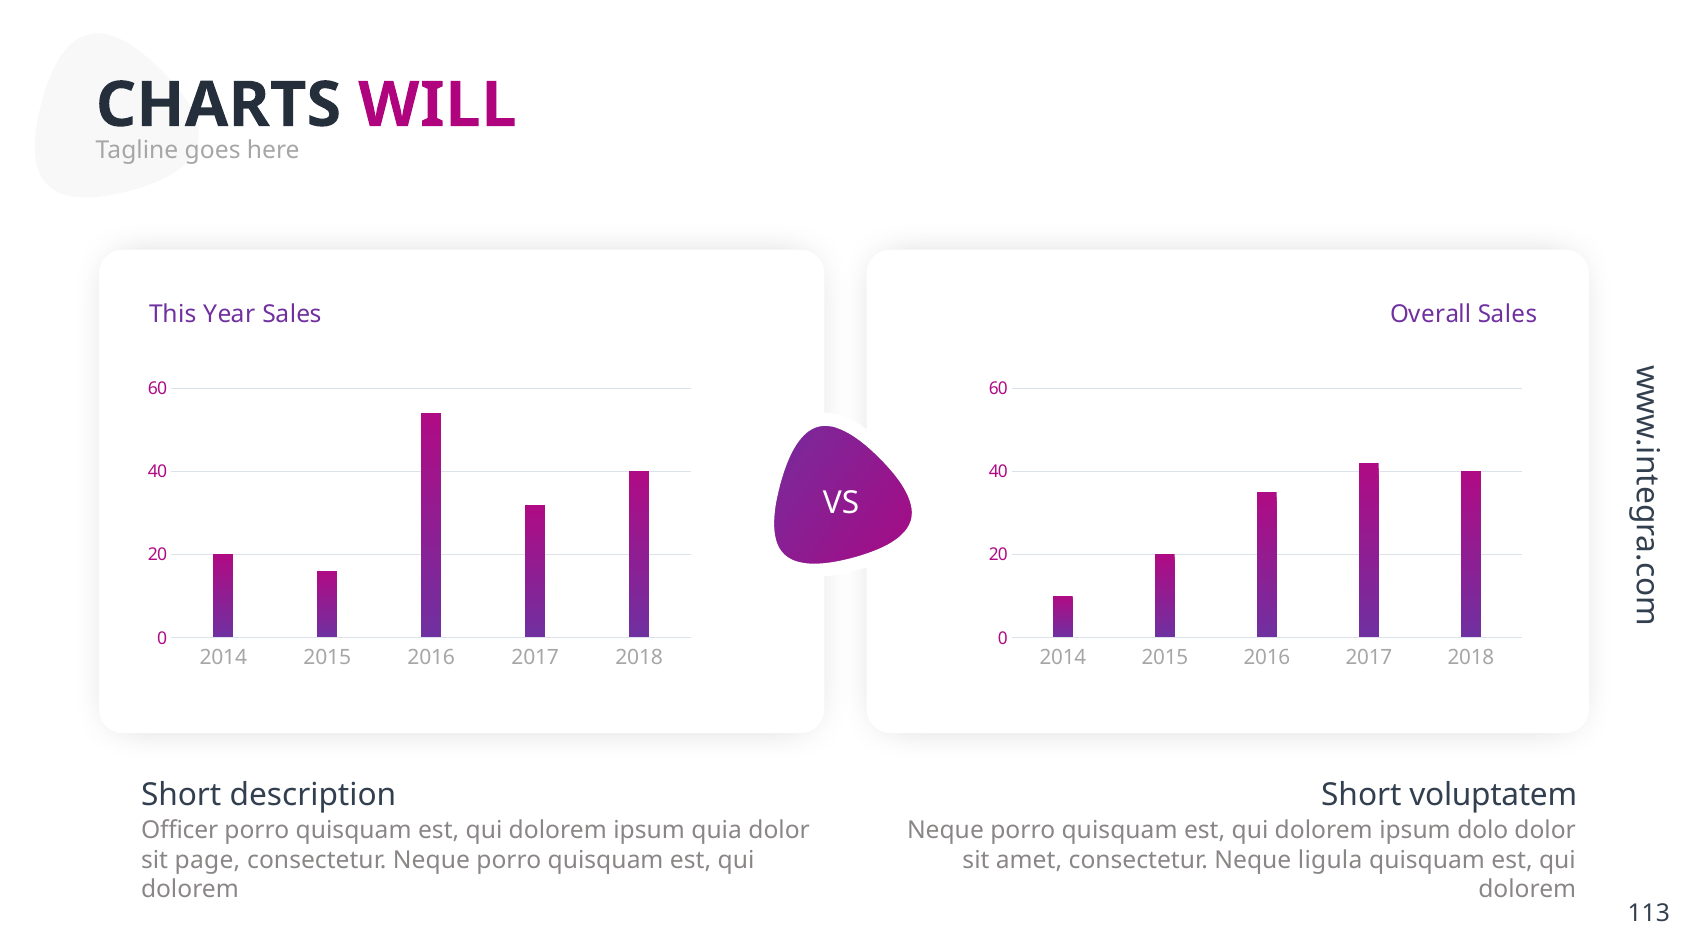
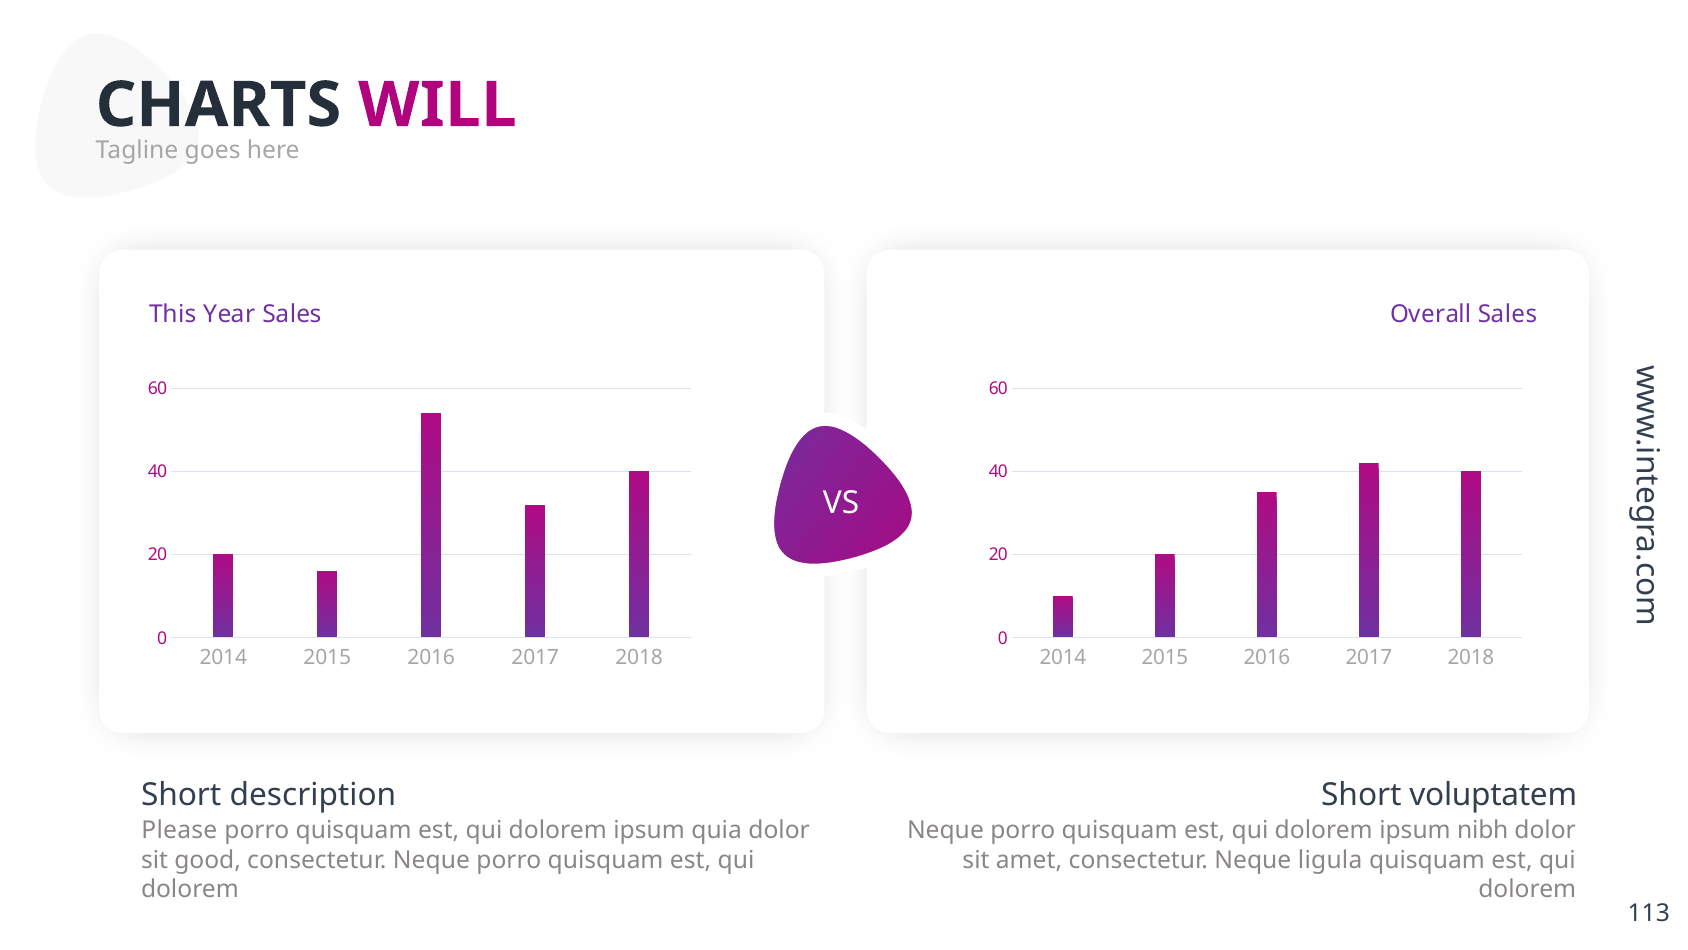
Officer: Officer -> Please (179, 830)
dolo: dolo -> nibh (1483, 830)
page: page -> good (208, 859)
